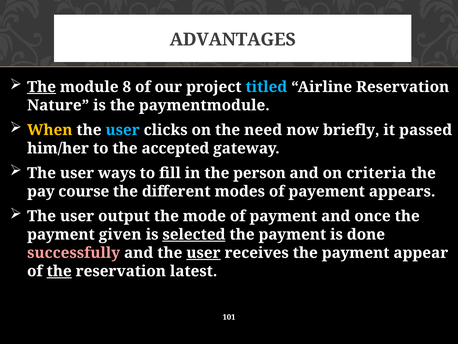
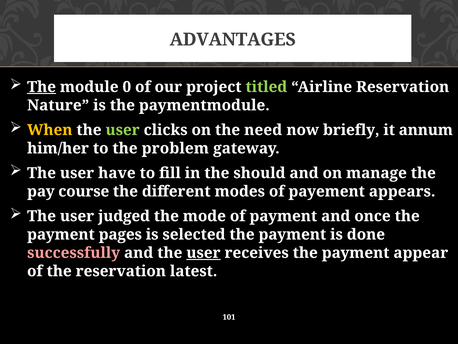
8: 8 -> 0 (127, 87)
titled colour: light blue -> light green (266, 87)
user colour: light blue -> light green (123, 130)
passed: passed -> annum (426, 130)
accepted: accepted -> problem (175, 148)
ways: ways -> have (117, 173)
person: person -> should (259, 173)
criteria: criteria -> manage (376, 173)
output: output -> judged (124, 216)
given: given -> pages (120, 234)
selected underline: present -> none (194, 234)
the underline: present -> none (59, 271)
